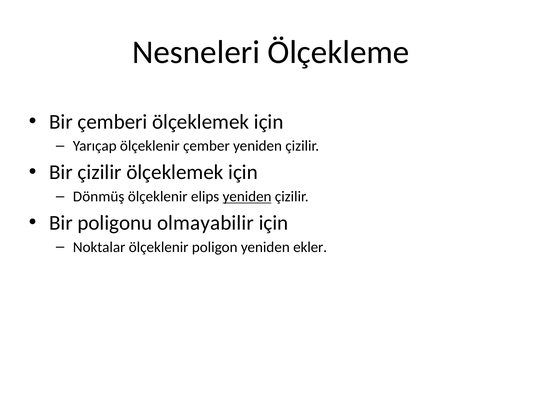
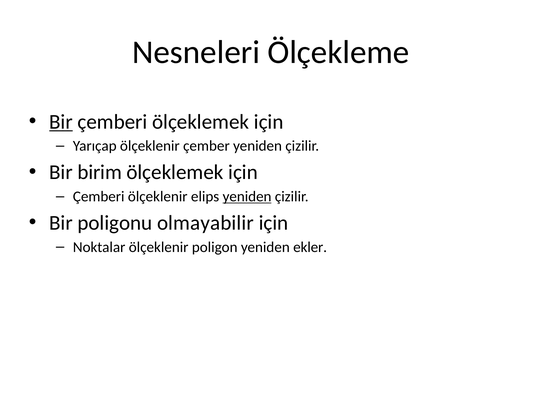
Bir underline: none -> present (61, 122)
Bir çizilir: çizilir -> birim (100, 173)
Dönmüş: Dönmüş -> Çemberi (99, 197)
